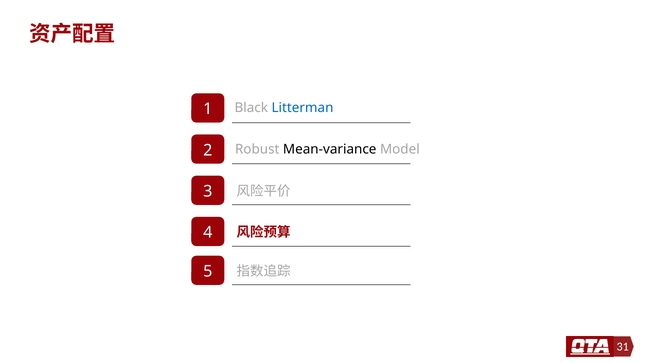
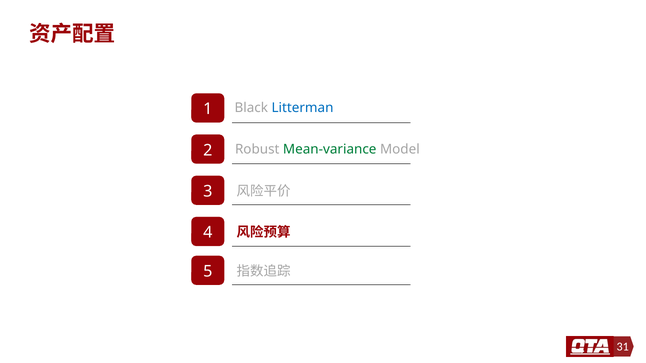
Mean-variance colour: black -> green (330, 150)
